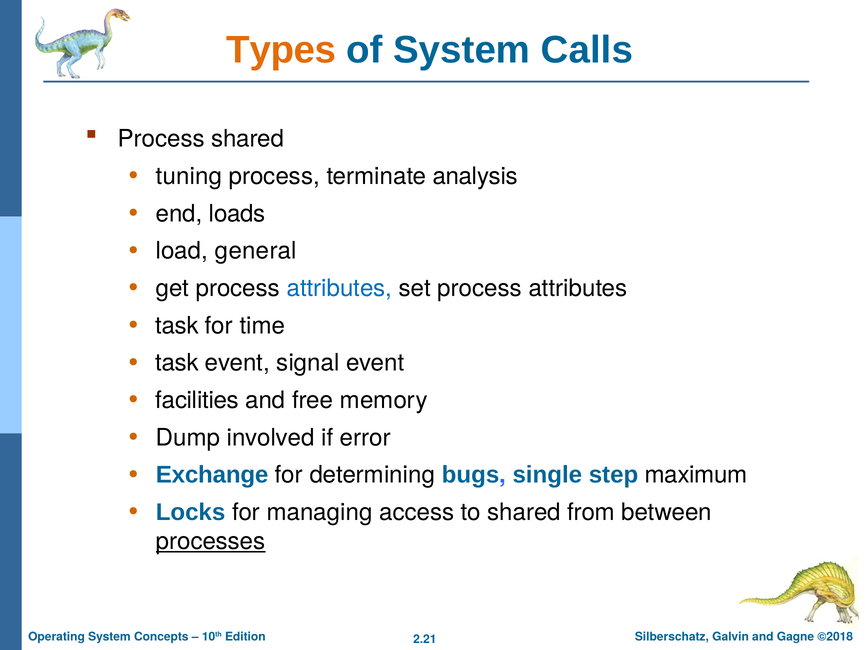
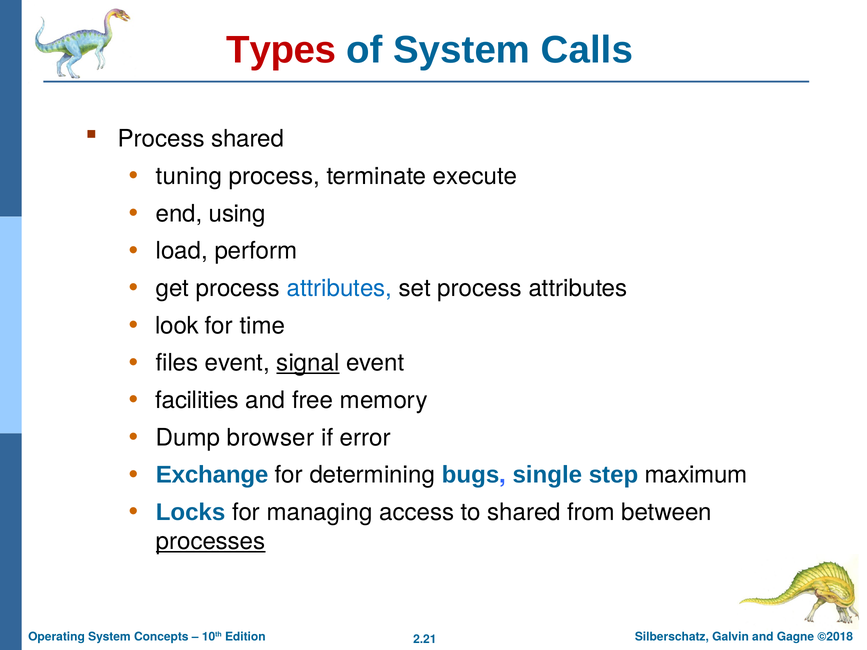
Types colour: orange -> red (281, 50)
analysis: analysis -> execute (475, 176)
loads: loads -> using (237, 214)
general: general -> perform (256, 251)
task: task -> look (177, 326)
task: task -> files (177, 363)
signal underline: none -> present (308, 363)
involved: involved -> browser (271, 438)
